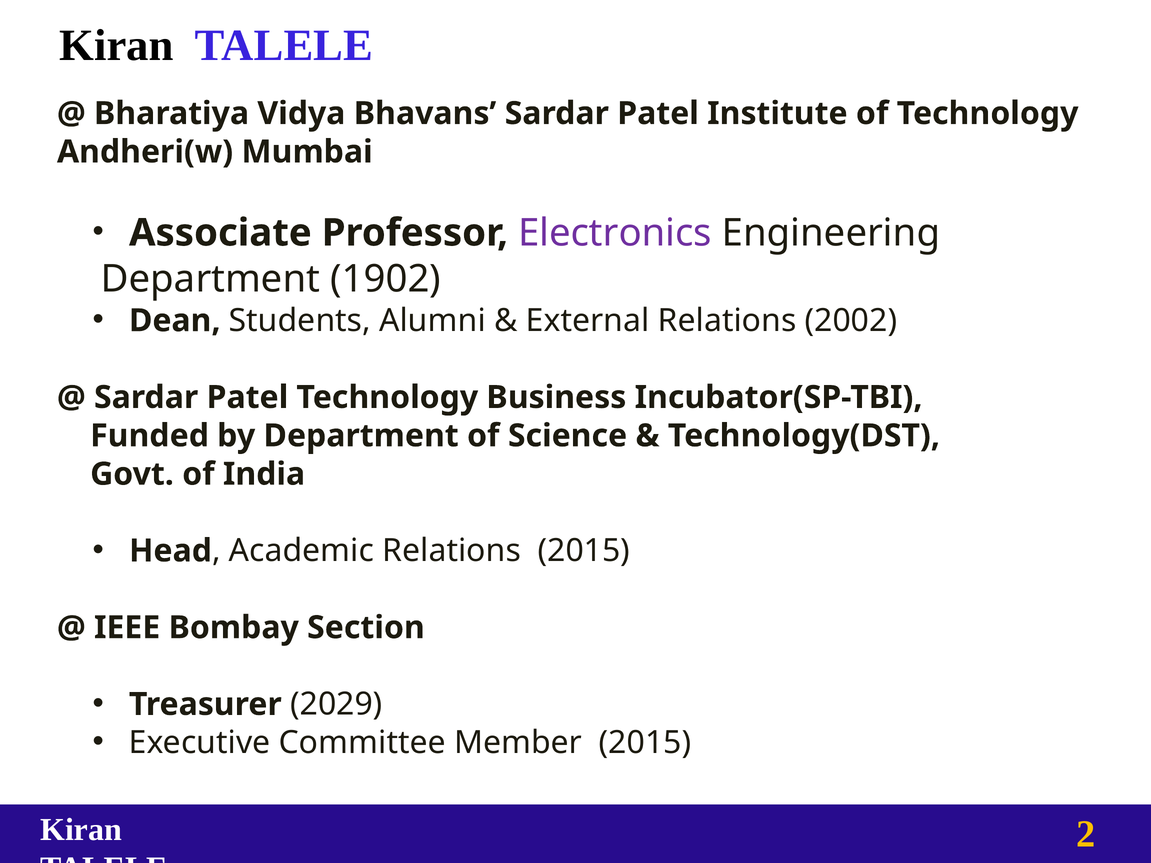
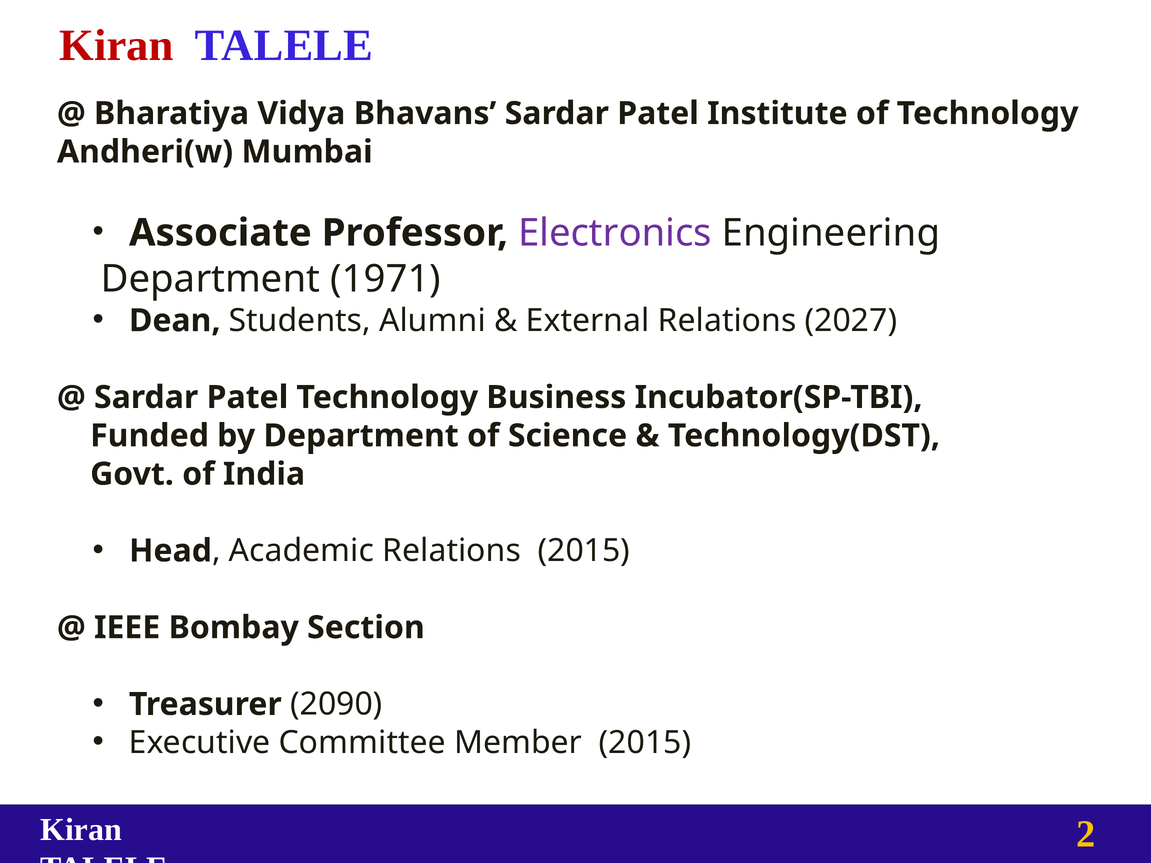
Kiran colour: black -> red (116, 45)
1902: 1902 -> 1971 (386, 279)
2002: 2002 -> 2027 (851, 321)
2029: 2029 -> 2090 (336, 705)
